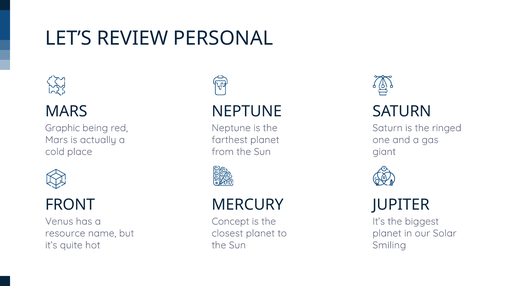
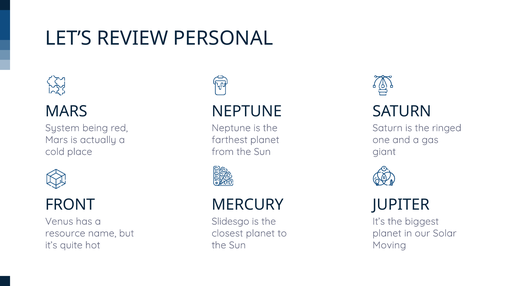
Graphic: Graphic -> System (62, 128)
Concept: Concept -> Slidesgo (230, 222)
Smiling: Smiling -> Moving (389, 245)
